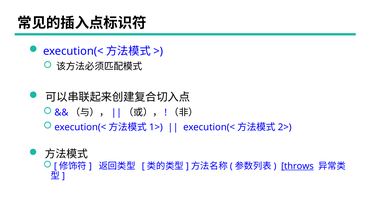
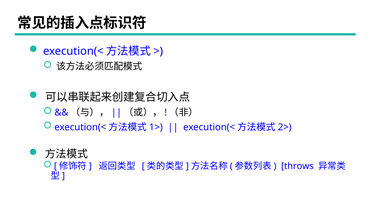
throws underline: present -> none (297, 166)
